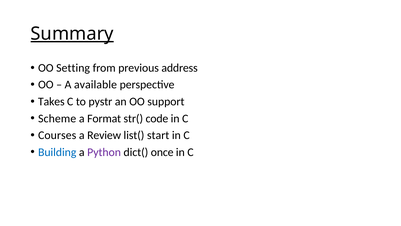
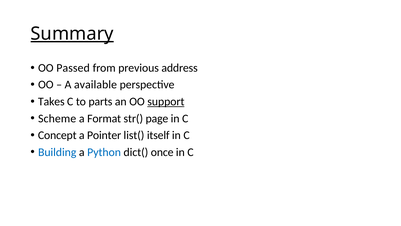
Setting: Setting -> Passed (73, 68)
pystr: pystr -> parts (100, 101)
support underline: none -> present (166, 101)
code: code -> page (157, 118)
Courses: Courses -> Concept (57, 135)
Review: Review -> Pointer (104, 135)
start: start -> itself (158, 135)
Python colour: purple -> blue (104, 152)
